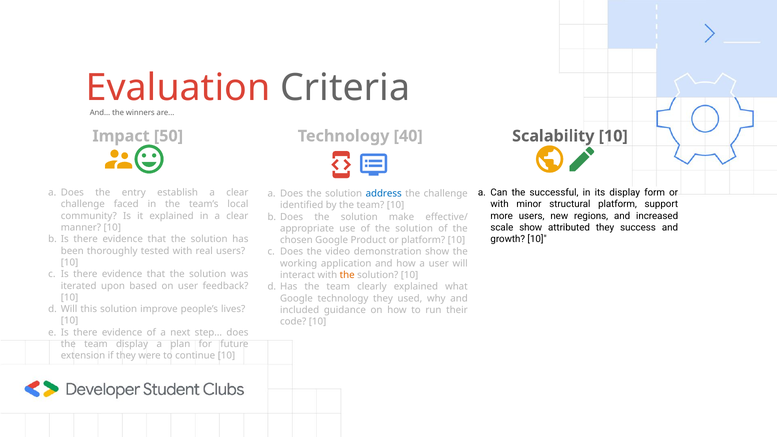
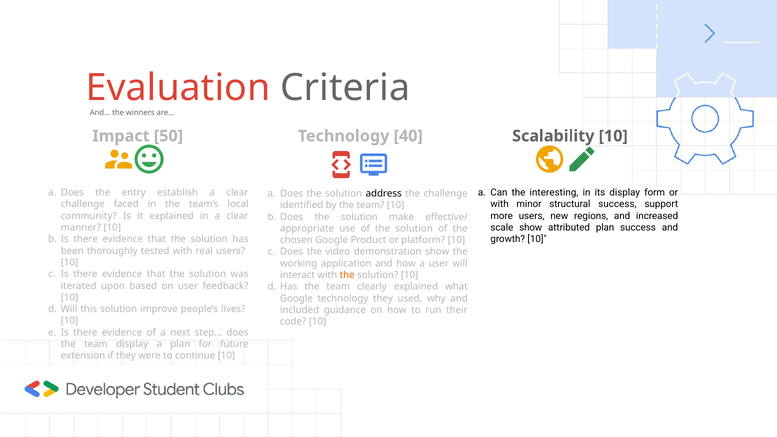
successful: successful -> interesting (554, 193)
address colour: blue -> black (384, 194)
structural platform: platform -> success (617, 204)
attributed they: they -> plan (605, 228)
